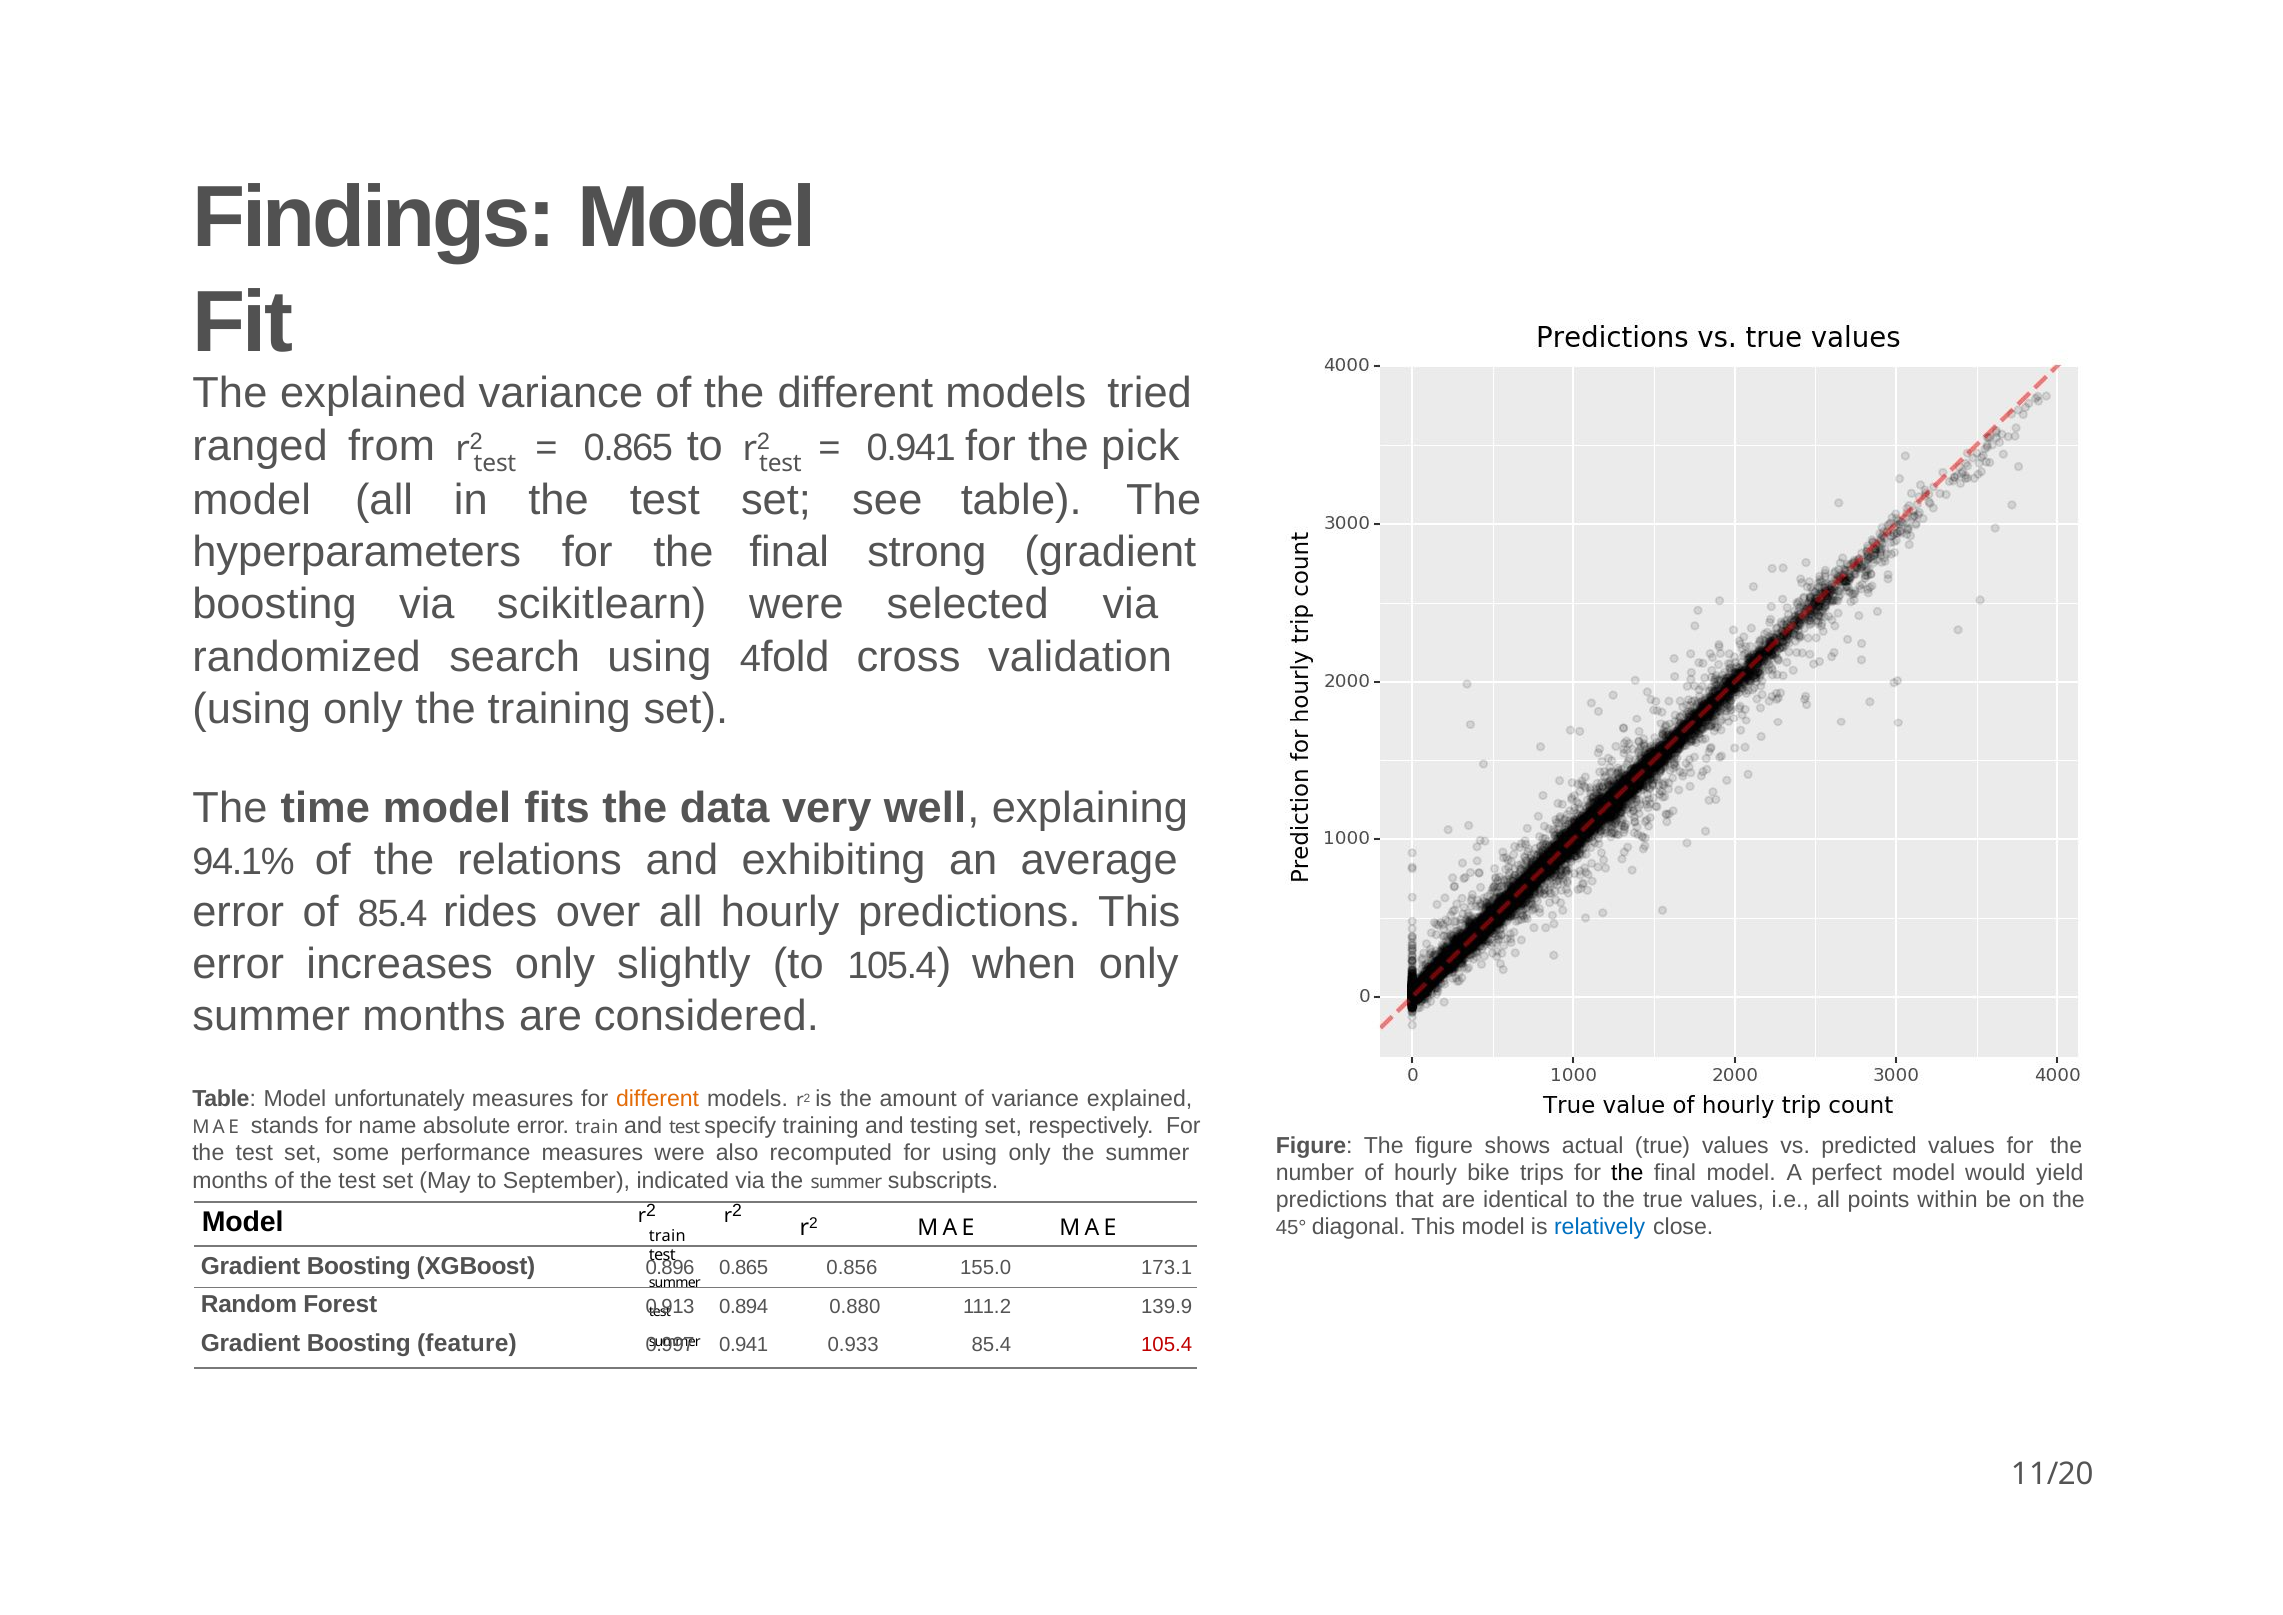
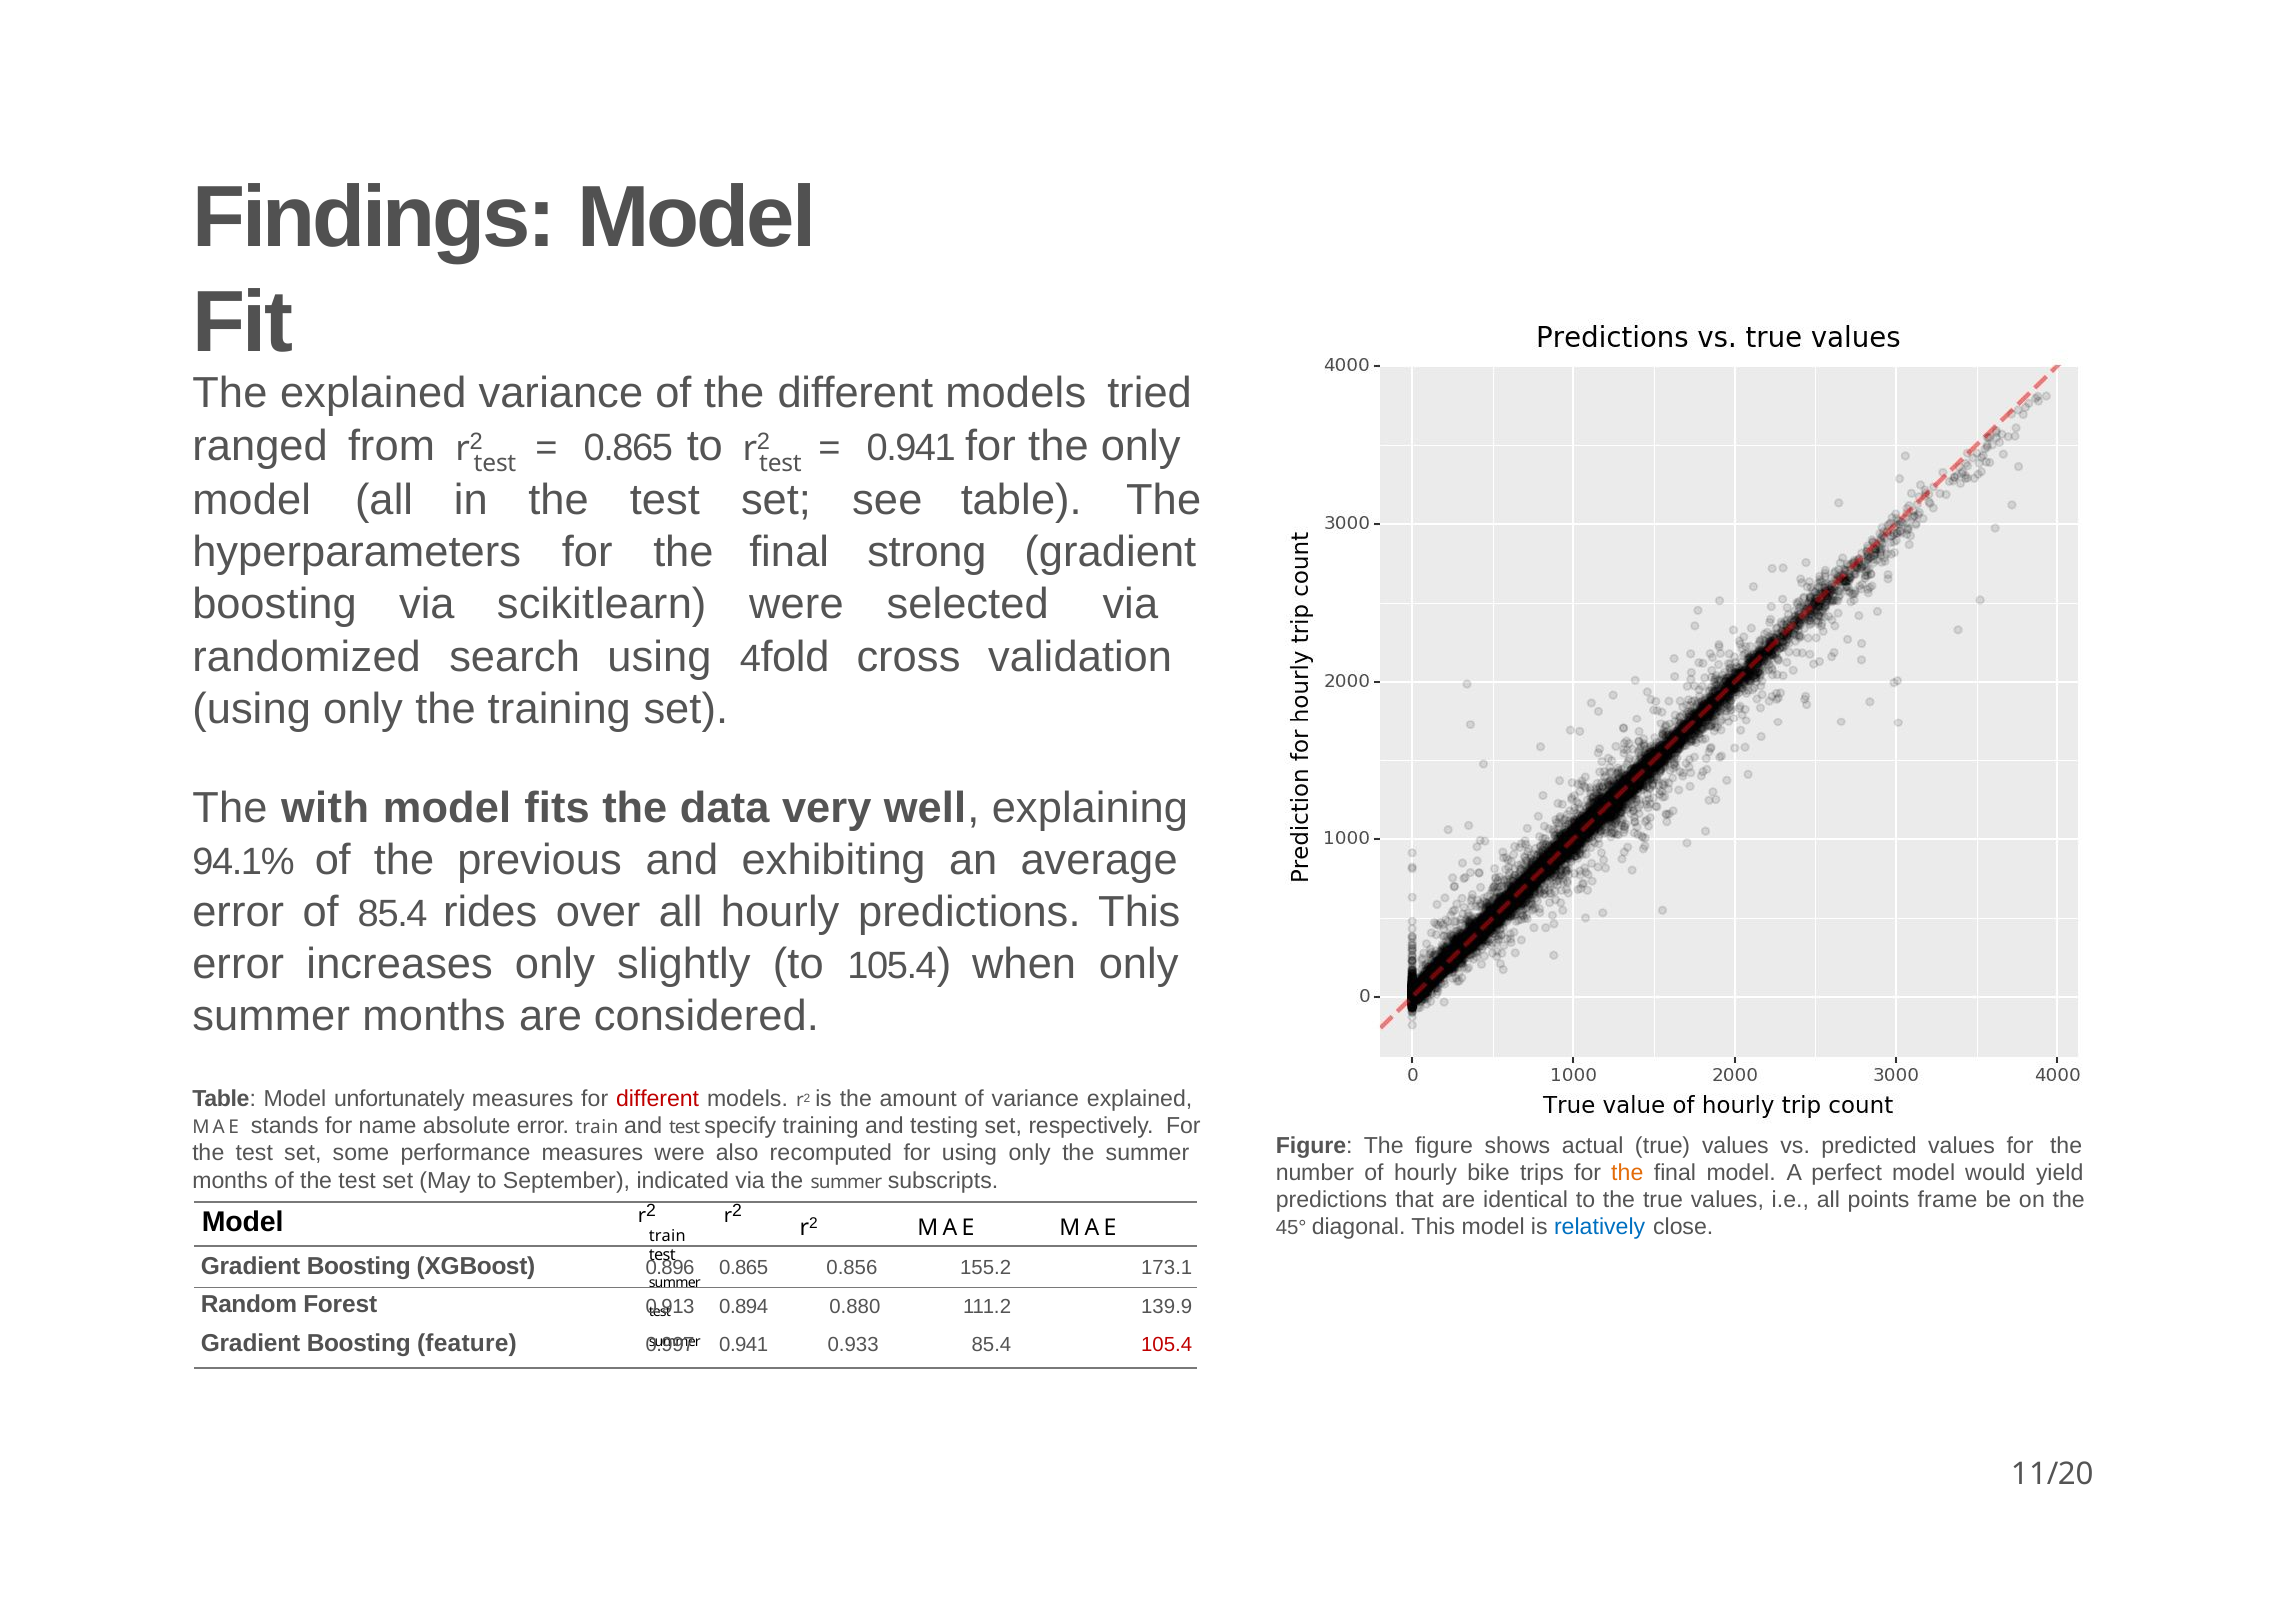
the pick: pick -> only (1141, 446)
time: time -> with (325, 808)
relations: relations -> previous (540, 860)
different colour: orange -> red (658, 1099)
the colour: black -> orange (1627, 1173)
within: within -> frame (1948, 1200)
155.0: 155.0 -> 155.2 (986, 1268)
